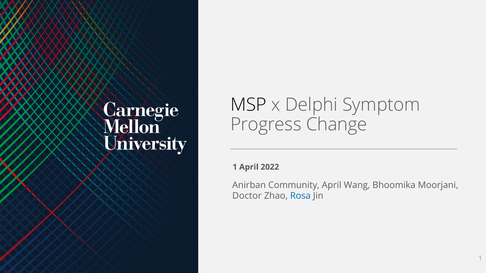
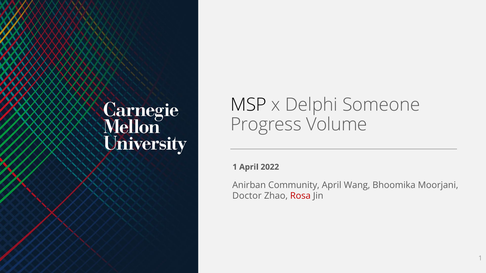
Symptom: Symptom -> Someone (381, 105)
Change: Change -> Volume (337, 125)
Rosa colour: blue -> red (300, 196)
